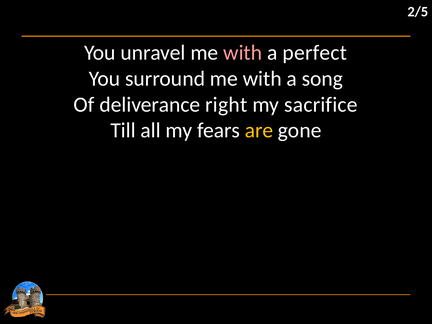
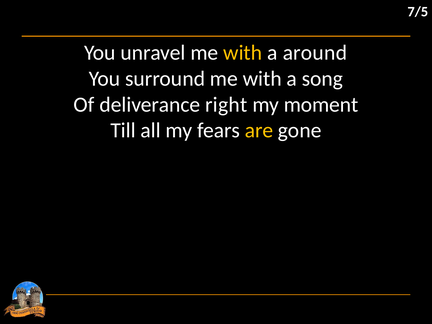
2/5: 2/5 -> 7/5 (418, 12)
with colour: pink -> yellow (243, 53)
perfect: perfect -> around (315, 53)
sacrifice: sacrifice -> moment (321, 105)
